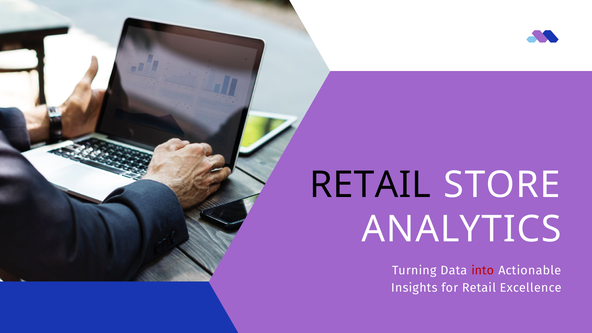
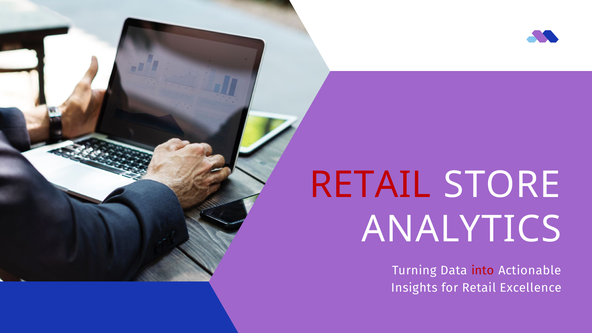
RETAIL colour: black -> red (370, 185)
